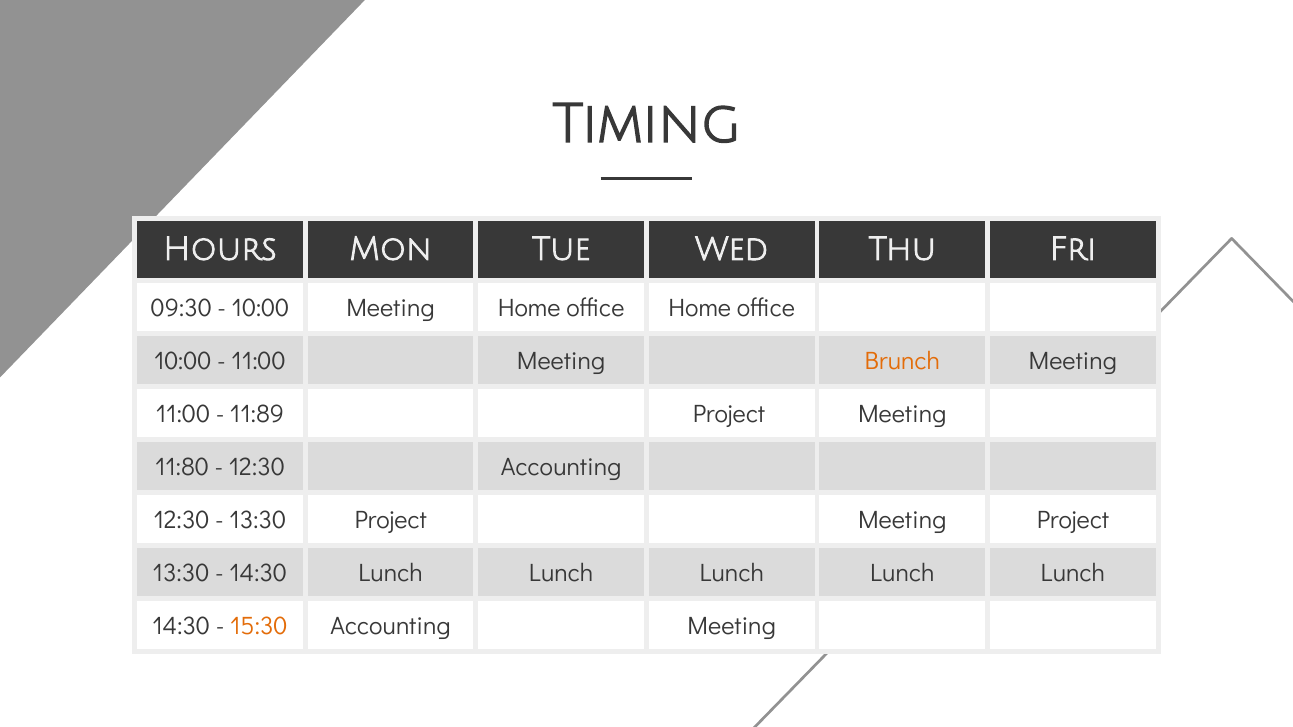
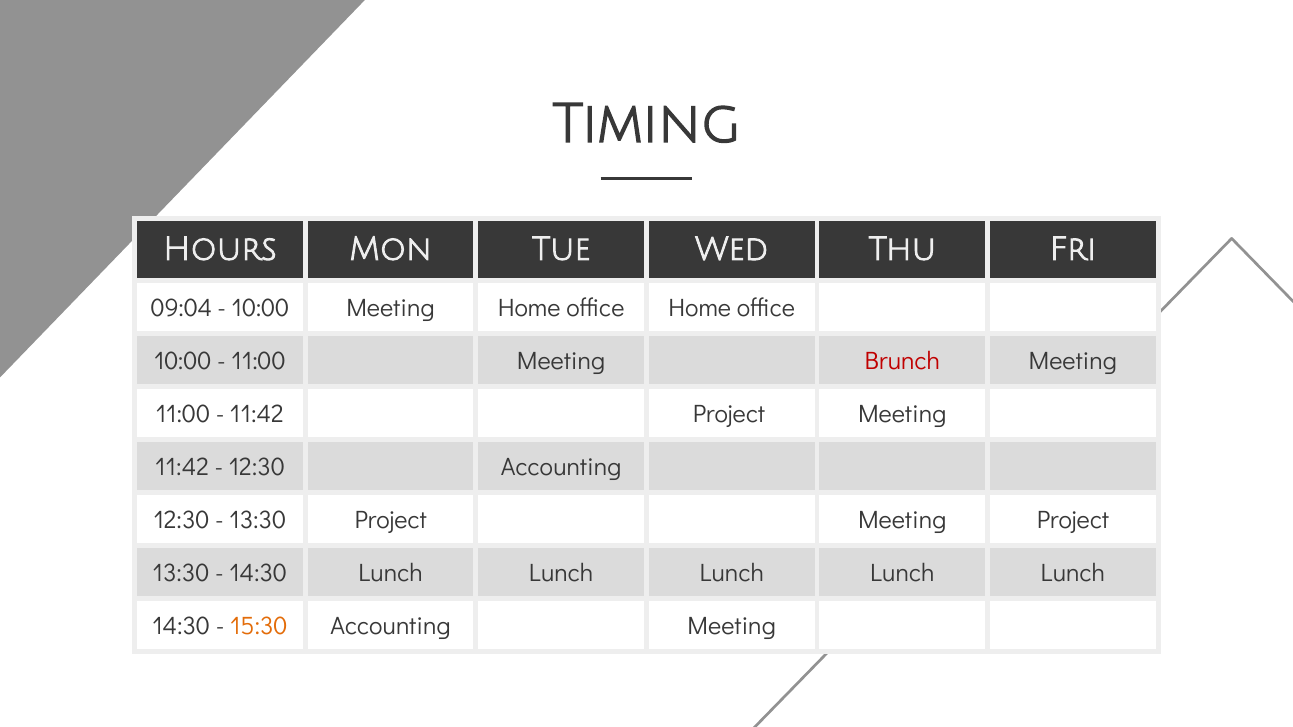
09:30: 09:30 -> 09:04 (181, 308)
Brunch colour: orange -> red (902, 362)
11:89: 11:89 -> 11:42 (257, 415)
11:80: 11:80 -> 11:42 (182, 468)
